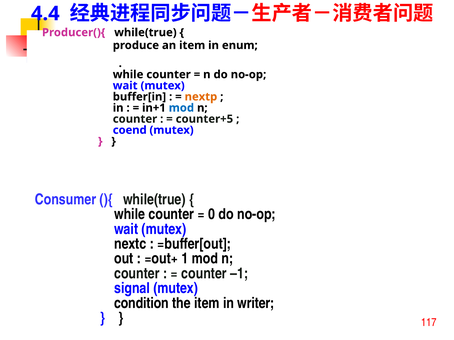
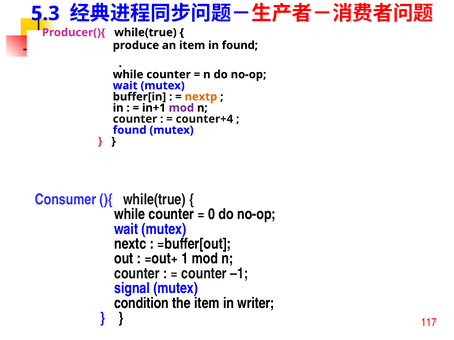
4.4: 4.4 -> 5.3 (45, 14)
in enum: enum -> found (240, 45)
mod colour: blue -> purple (181, 108)
counter+5: counter+5 -> counter+4 (204, 119)
coend: coend -> found (130, 130)
